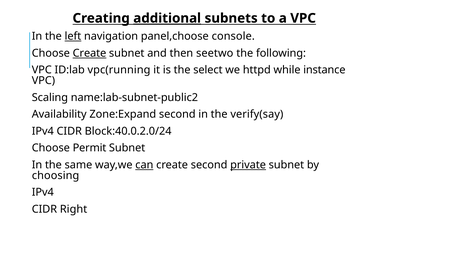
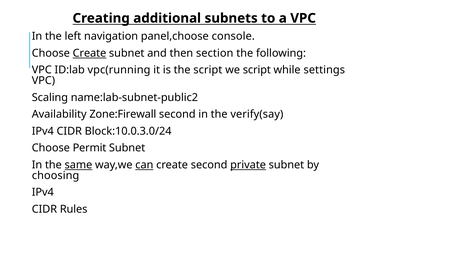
additional underline: present -> none (167, 18)
left underline: present -> none (73, 36)
seetwo: seetwo -> section (215, 53)
the select: select -> script (208, 70)
we httpd: httpd -> script (257, 70)
instance: instance -> settings (324, 70)
Zone:Expand: Zone:Expand -> Zone:Firewall (123, 114)
Block:40.0.2.0/24: Block:40.0.2.0/24 -> Block:10.0.3.0/24 (128, 131)
same underline: none -> present (78, 165)
Right: Right -> Rules (74, 209)
